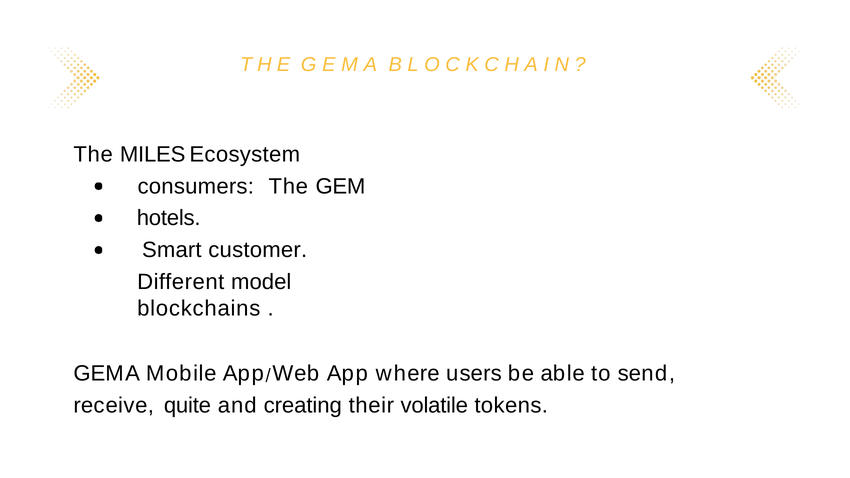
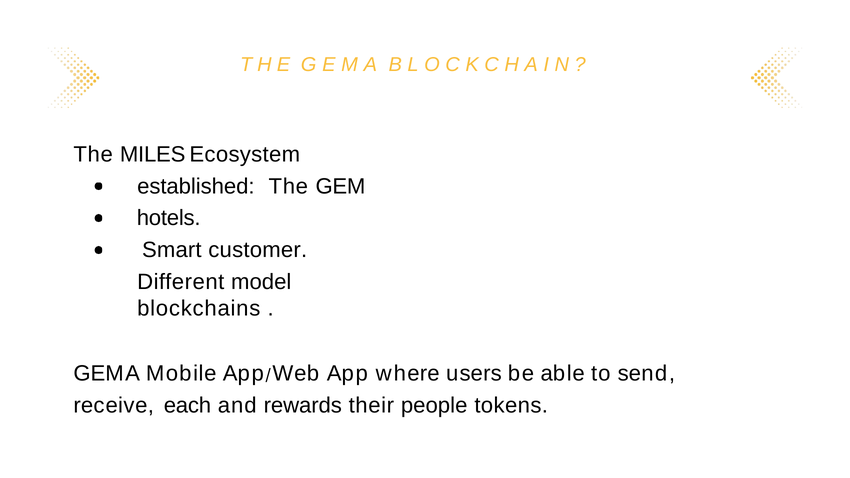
consumers: consumers -> established (196, 186)
quite: quite -> each (187, 406)
creating: creating -> rewards (303, 406)
volatile: volatile -> people (434, 406)
